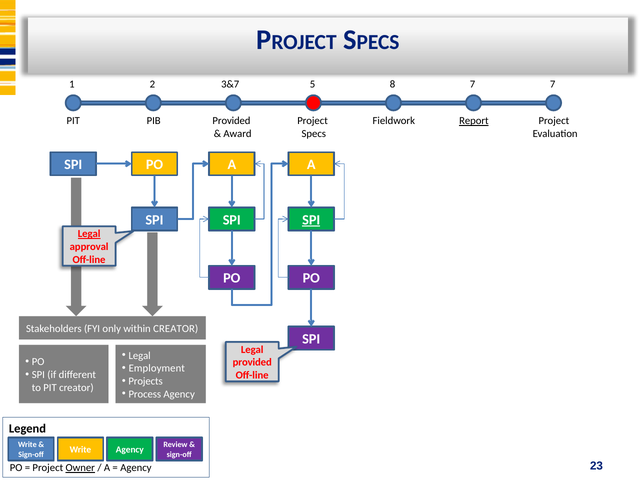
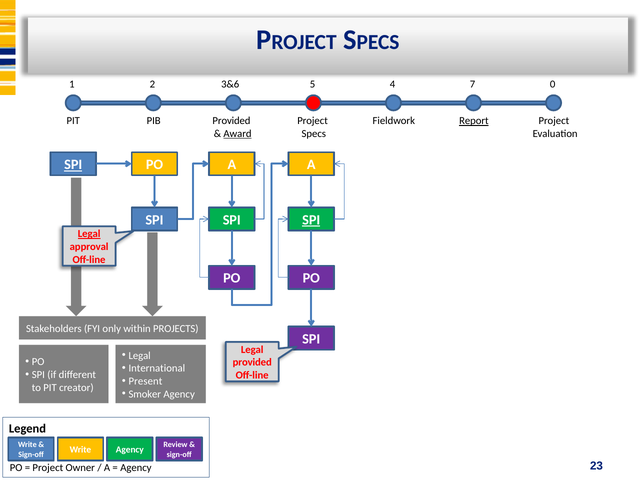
3&7: 3&7 -> 3&6 (230, 84)
8: 8 -> 4 (393, 84)
7 7: 7 -> 0 (553, 84)
Award underline: none -> present (238, 134)
SPI underline: none -> present (73, 165)
within CREATOR: CREATOR -> PROJECTS (176, 329)
Employment: Employment -> International (157, 369)
Projects: Projects -> Present (145, 382)
Process: Process -> Smoker (145, 394)
Owner underline: present -> none (80, 468)
